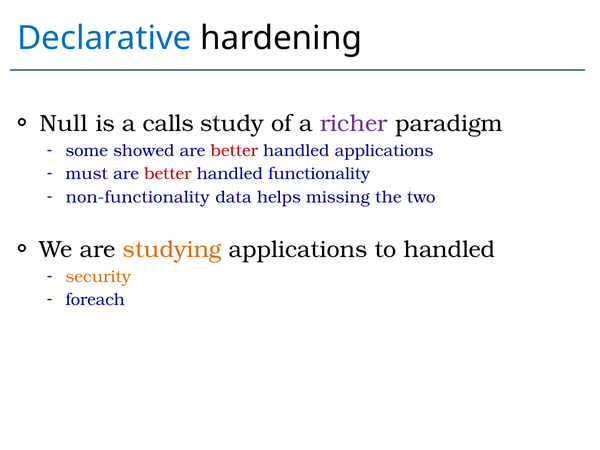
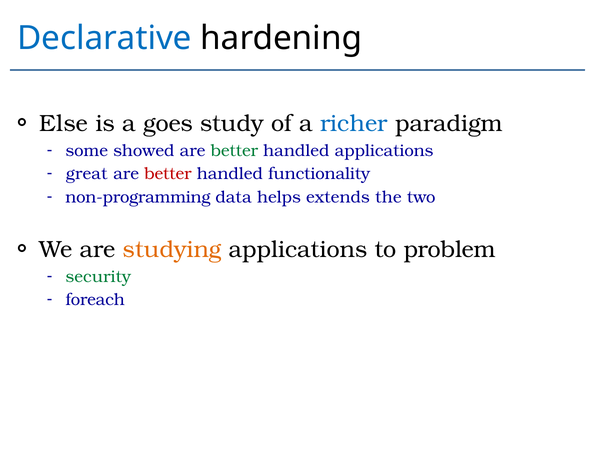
Null: Null -> Else (64, 124)
calls: calls -> goes (168, 124)
richer colour: purple -> blue (354, 124)
better colour: red -> green (234, 151)
must: must -> great (87, 174)
non-functionality: non-functionality -> non-programming (138, 197)
missing: missing -> extends (338, 197)
to handled: handled -> problem (450, 250)
security colour: orange -> green (98, 277)
